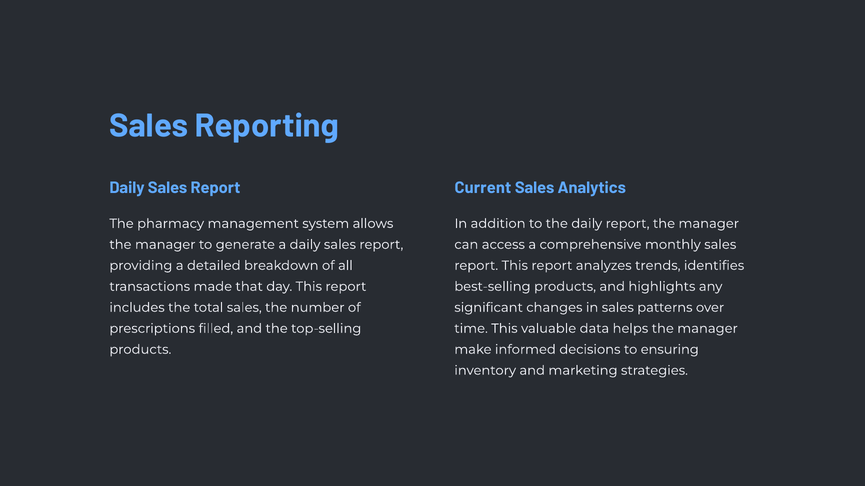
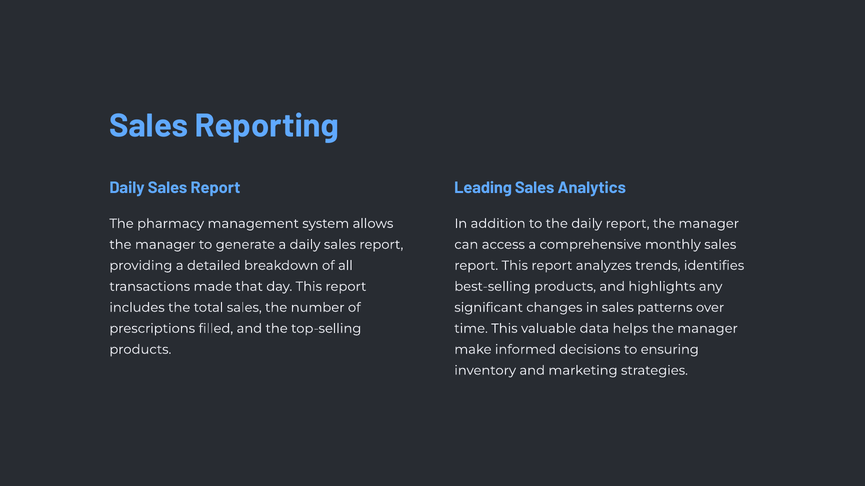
Current: Current -> Leading (483, 188)
